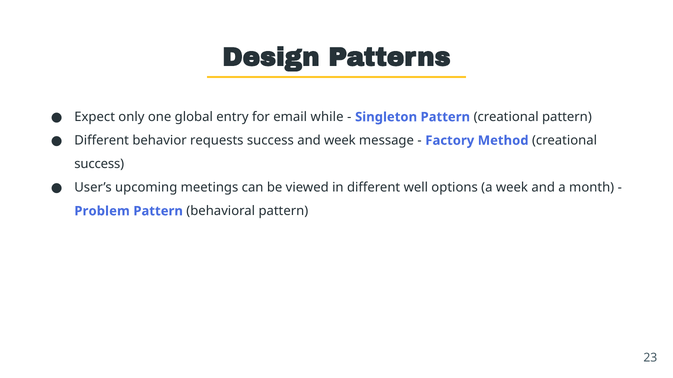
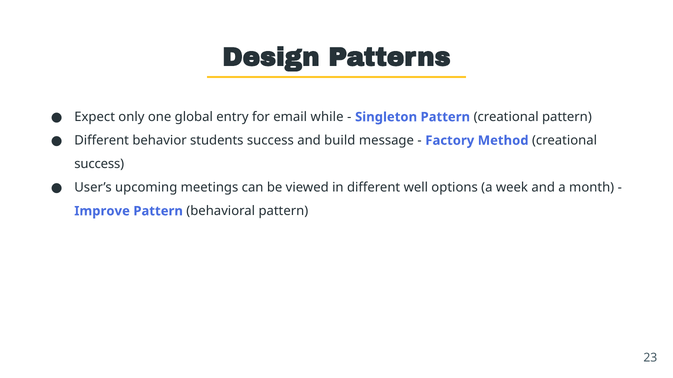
requests: requests -> students (217, 141)
and week: week -> build (340, 141)
Problem: Problem -> Improve (102, 211)
